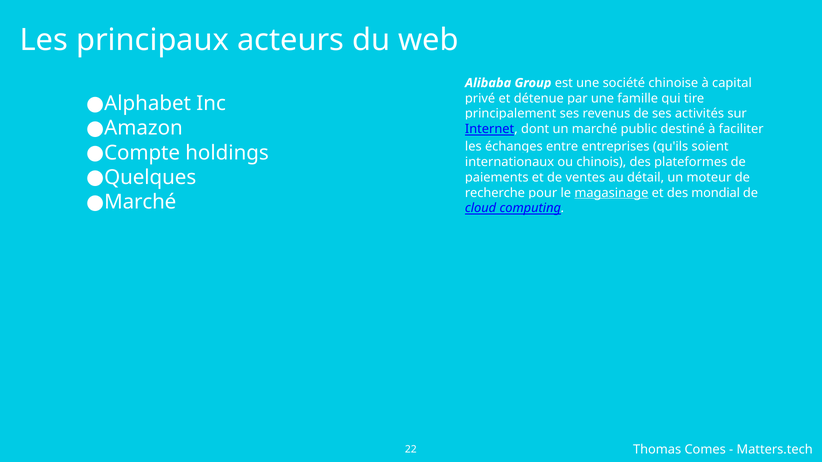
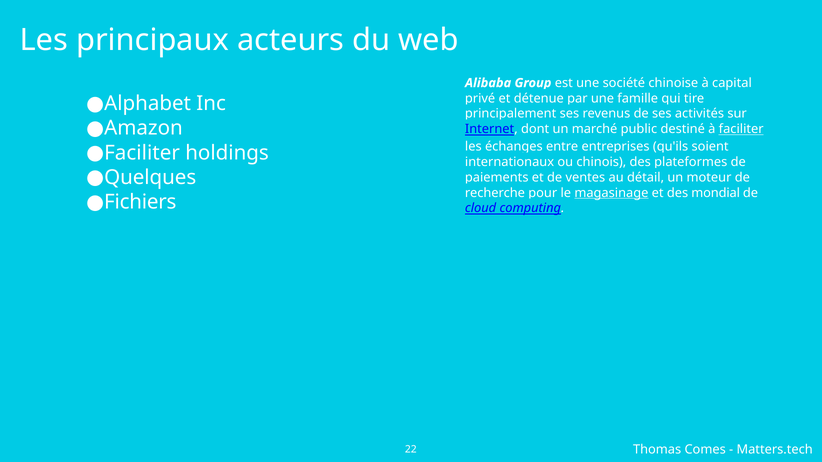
faciliter underline: none -> present (741, 129)
Compte: Compte -> Faciliter (142, 153)
Marché: Marché -> Fichiers (140, 202)
